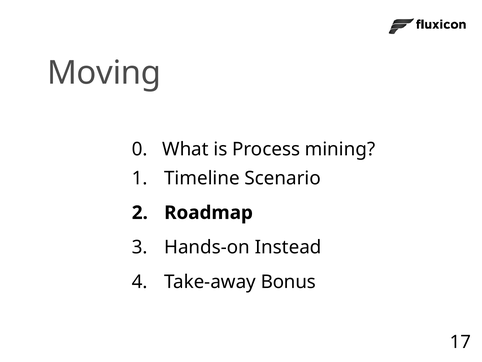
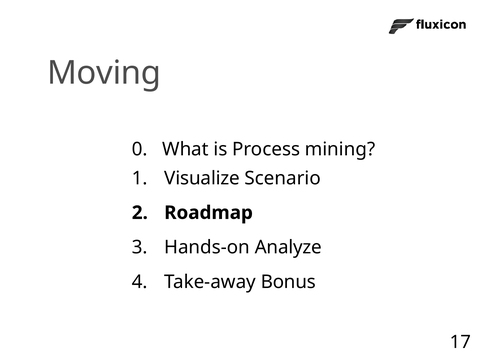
Timeline: Timeline -> Visualize (202, 178)
Instead: Instead -> Analyze (288, 247)
